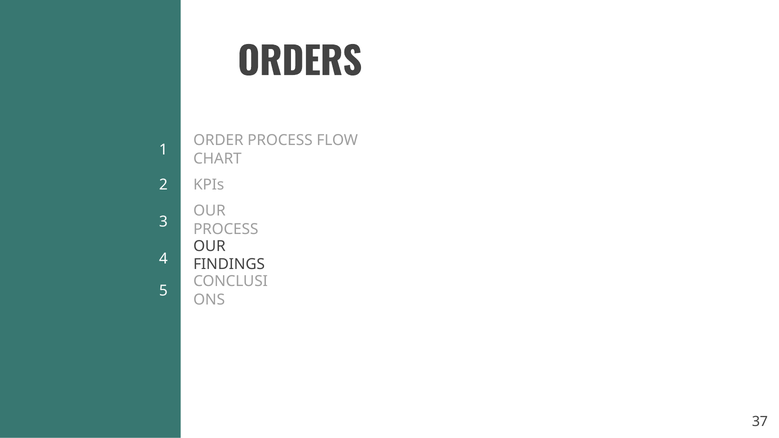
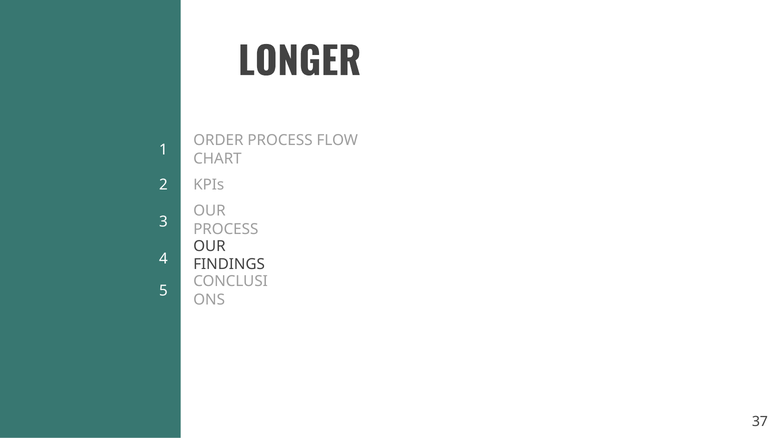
ORDERS: ORDERS -> LONGER (300, 63)
